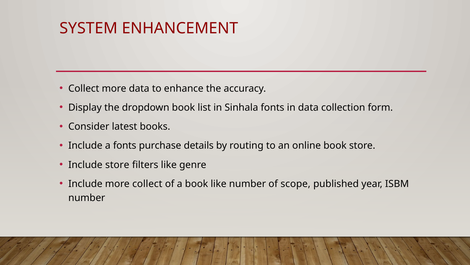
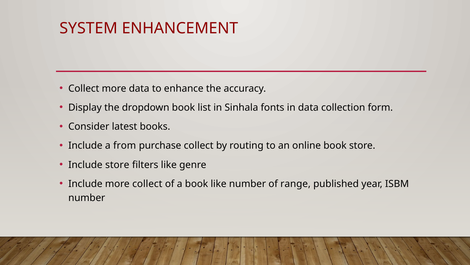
a fonts: fonts -> from (125, 145)
purchase details: details -> collect (199, 145)
scope: scope -> range (296, 183)
